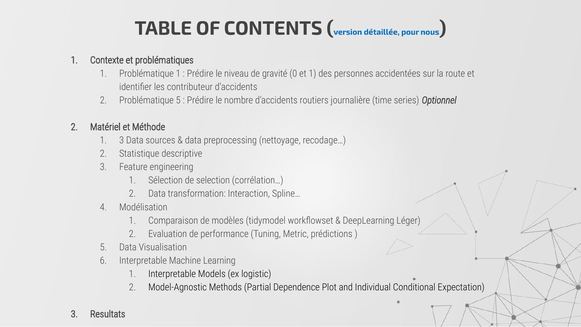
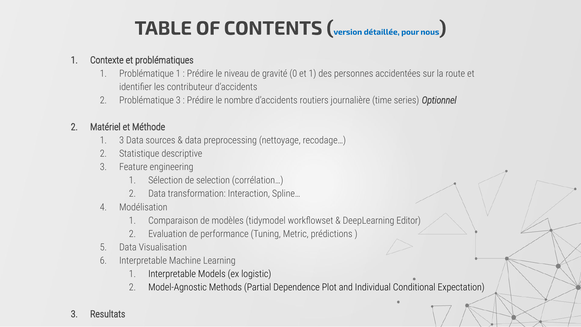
Problématique 5: 5 -> 3 (178, 100)
DeepLearning Léger: Léger -> Editor (409, 220)
